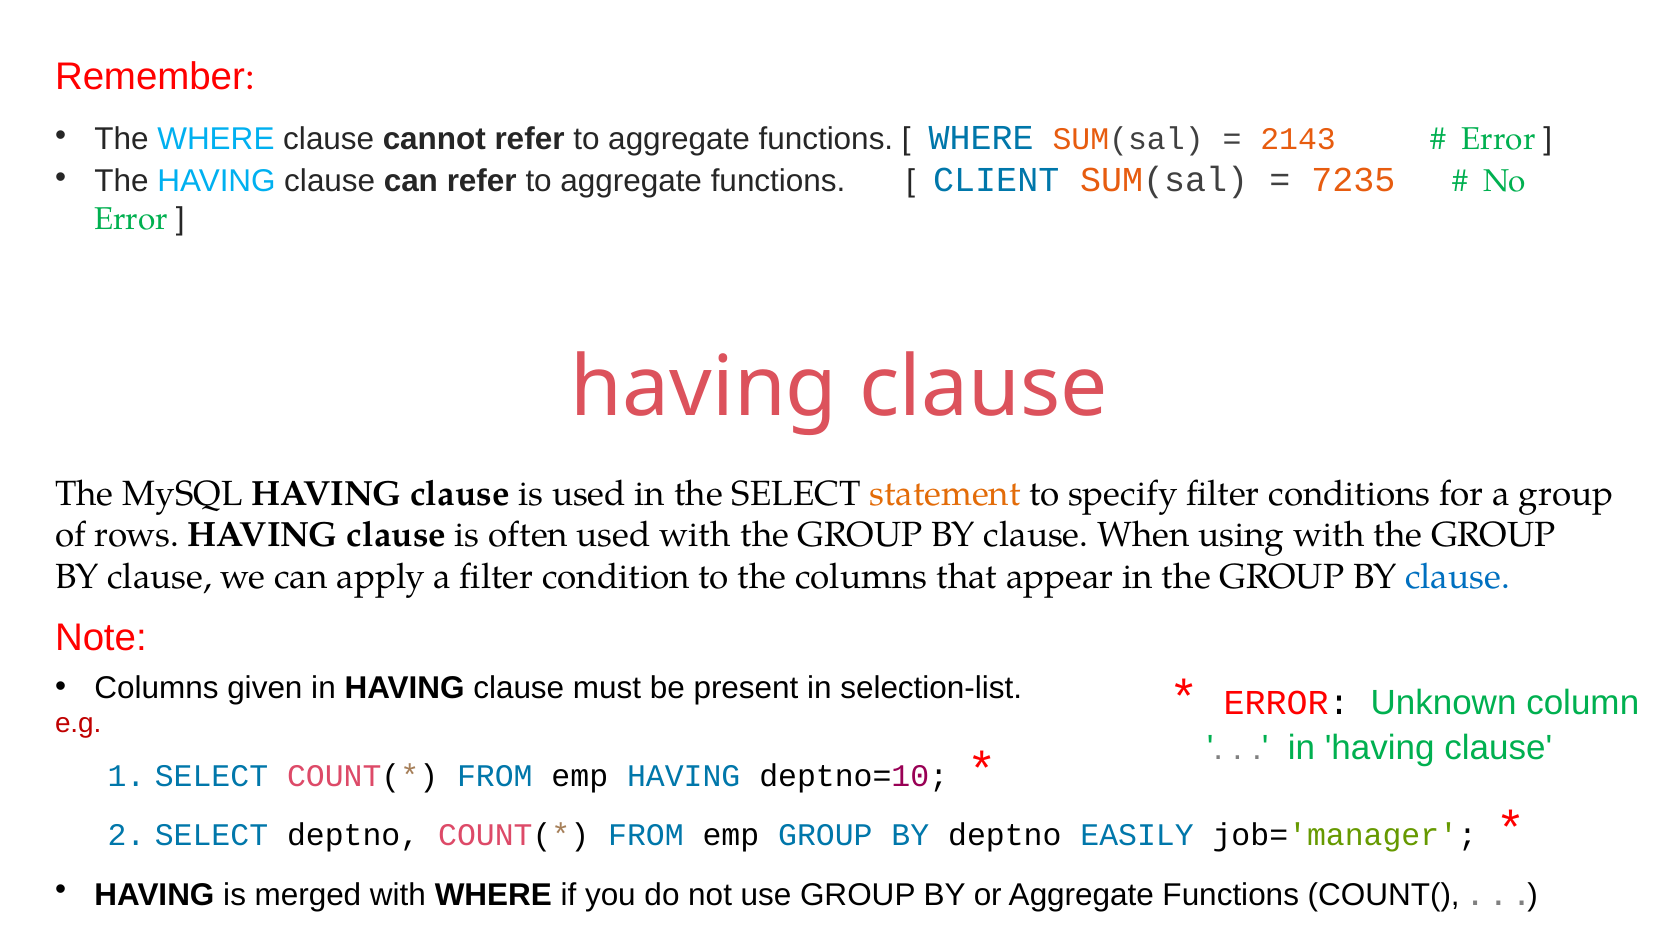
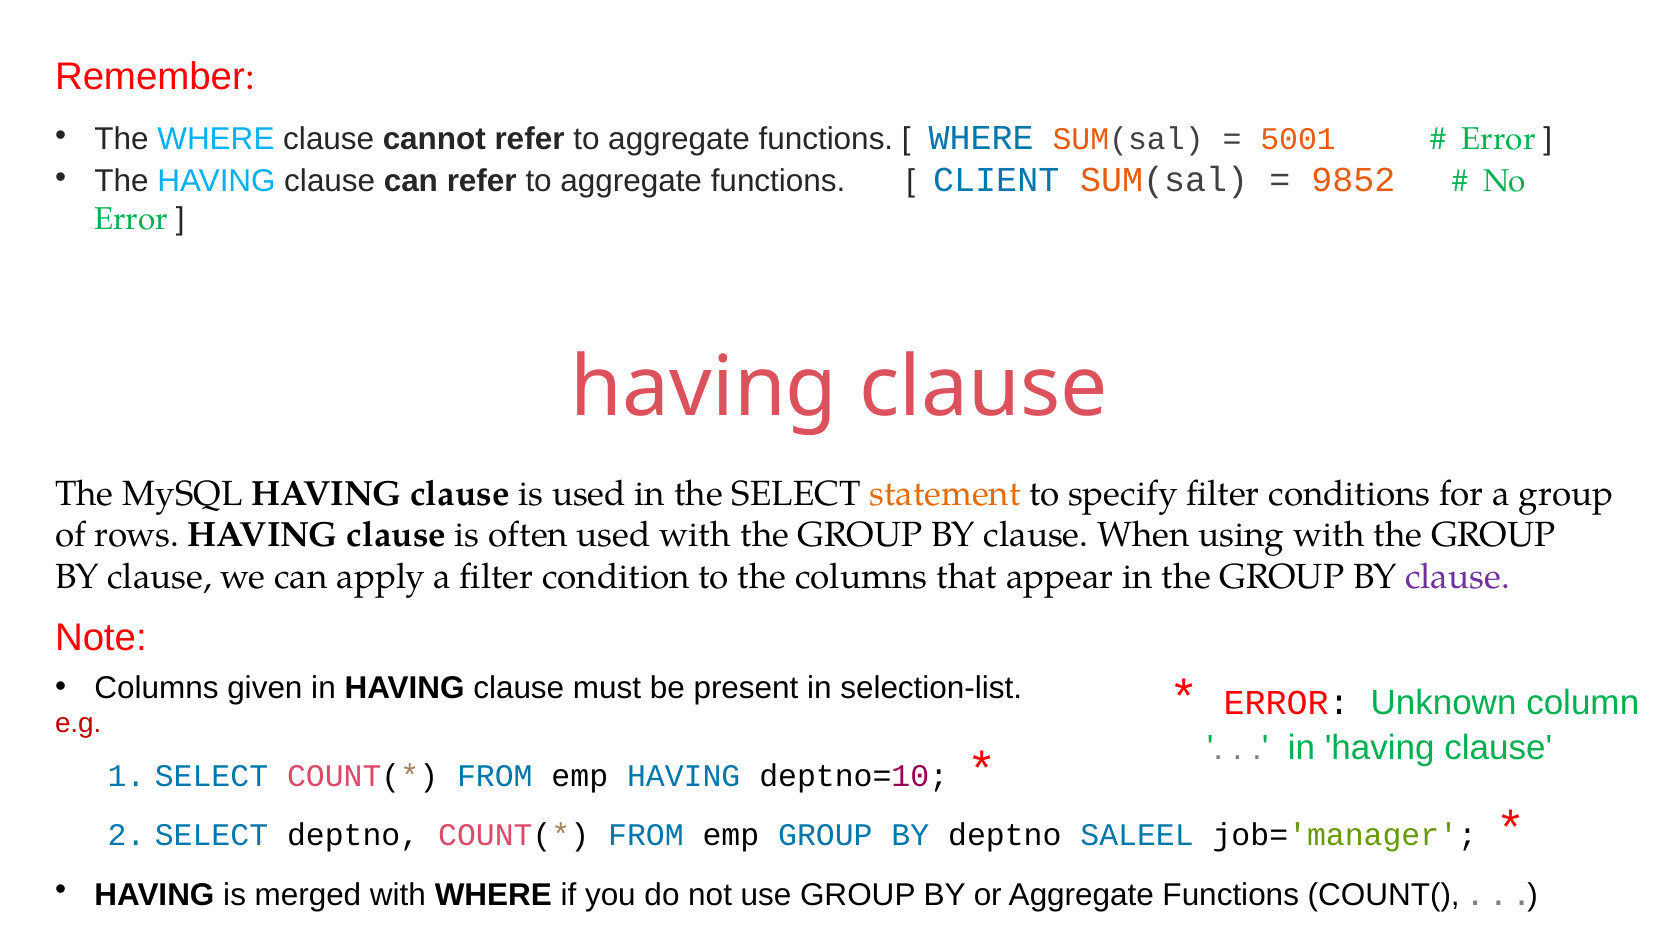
2143: 2143 -> 5001 (1298, 139)
7235: 7235 -> 9852 (1353, 180)
clause colour: blue -> purple (1458, 578)
EASILY: EASILY -> SALEEL (1137, 836)
